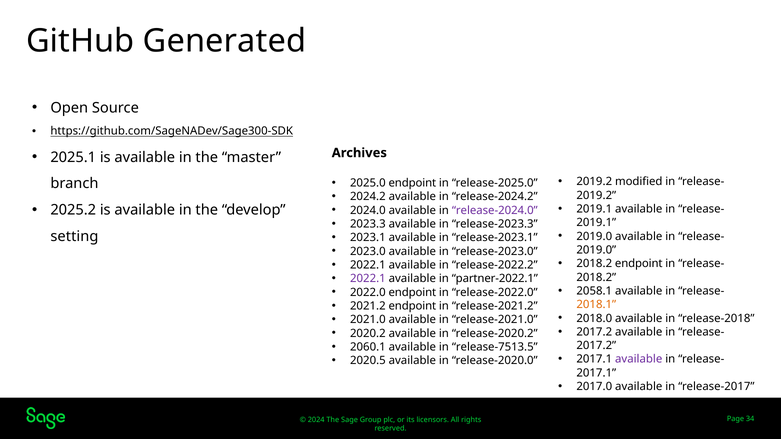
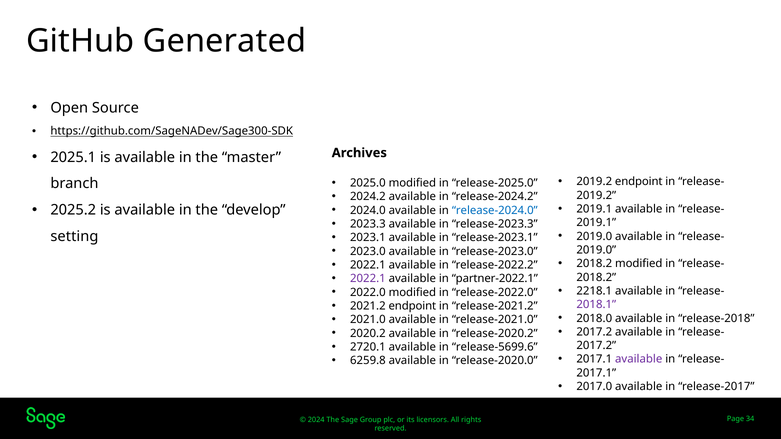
2019.2 modified: modified -> endpoint (639, 182)
2025.0 endpoint: endpoint -> modified (412, 183)
release-2024.0 colour: purple -> blue (495, 210)
2018.2 endpoint: endpoint -> modified (639, 264)
2058.1: 2058.1 -> 2218.1 (594, 291)
2022.0 endpoint: endpoint -> modified (412, 293)
2018.1 colour: orange -> purple (596, 305)
2060.1: 2060.1 -> 2720.1 (368, 347)
release-7513.5: release-7513.5 -> release-5699.6 (495, 347)
2020.5: 2020.5 -> 6259.8 (368, 361)
